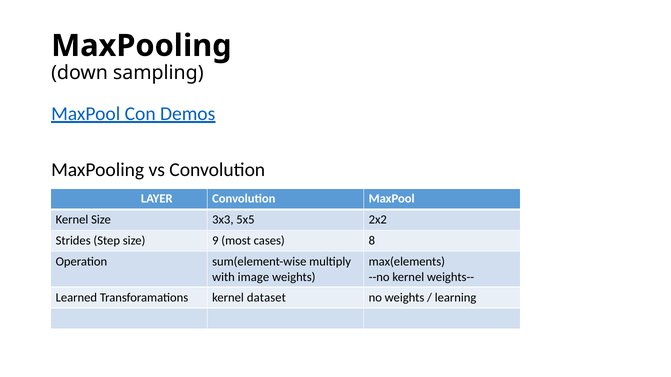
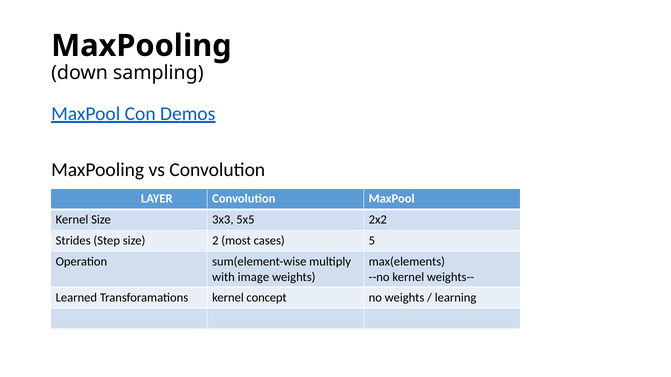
9: 9 -> 2 (215, 241)
8: 8 -> 5 (372, 241)
dataset: dataset -> concept (267, 298)
